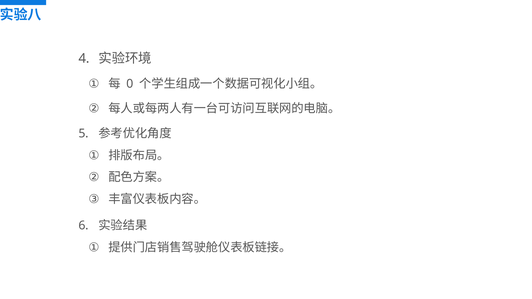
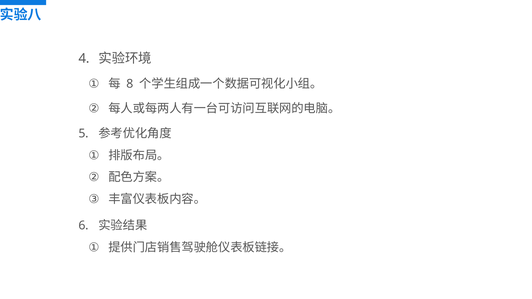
0: 0 -> 8 (130, 84)
